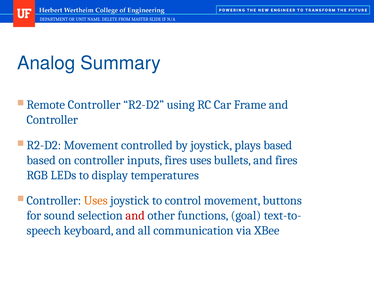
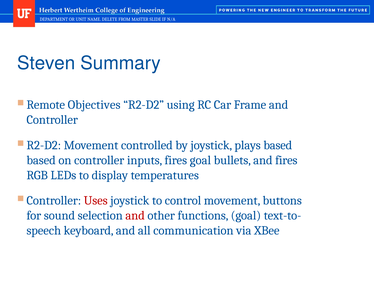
Analog: Analog -> Steven (46, 63)
Controller: Controller -> Objectives (94, 105)
fires uses: uses -> goal (200, 160)
Uses colour: orange -> red (96, 200)
